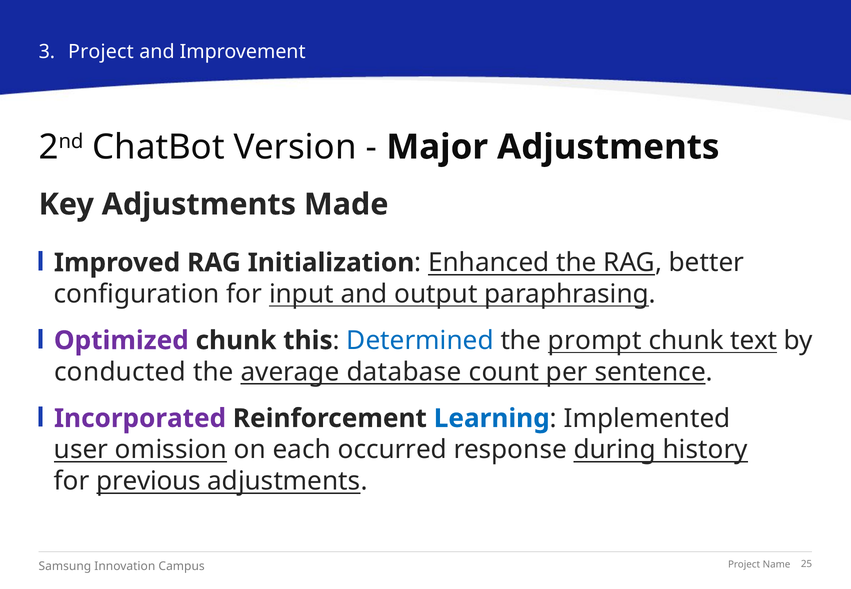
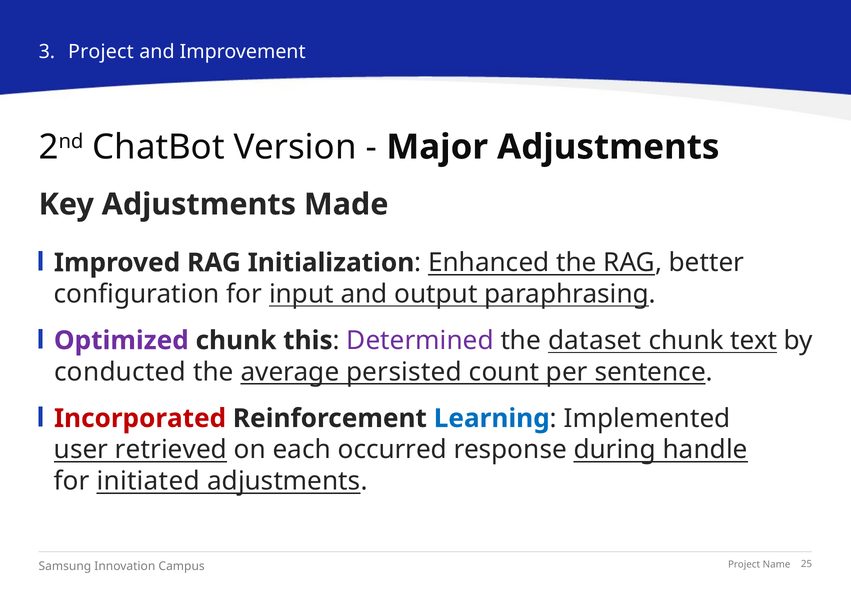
Determined colour: blue -> purple (420, 341)
prompt: prompt -> dataset (595, 341)
database: database -> persisted (404, 372)
Incorporated colour: purple -> red (140, 419)
omission: omission -> retrieved (171, 450)
history: history -> handle (705, 450)
previous: previous -> initiated (148, 481)
